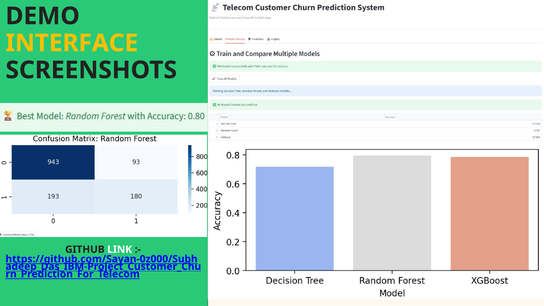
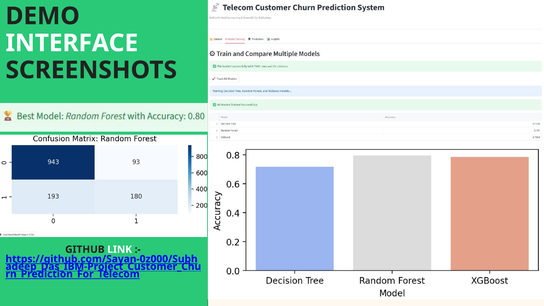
INTERFACE colour: yellow -> white (72, 43)
